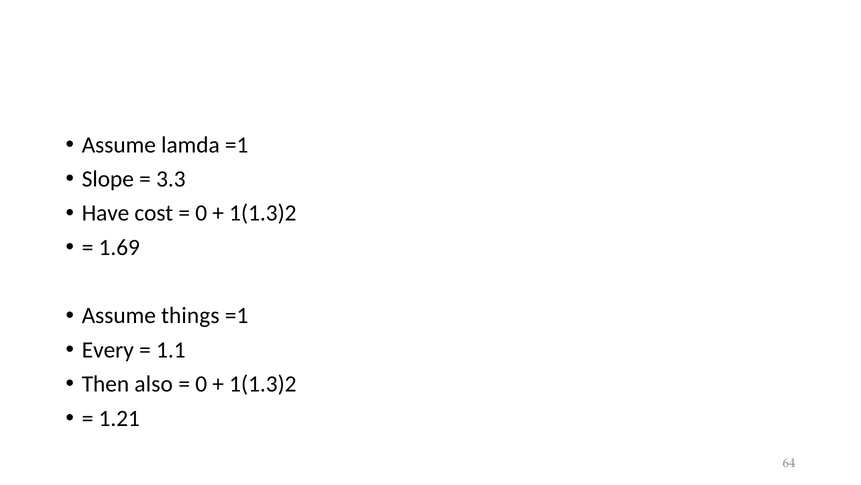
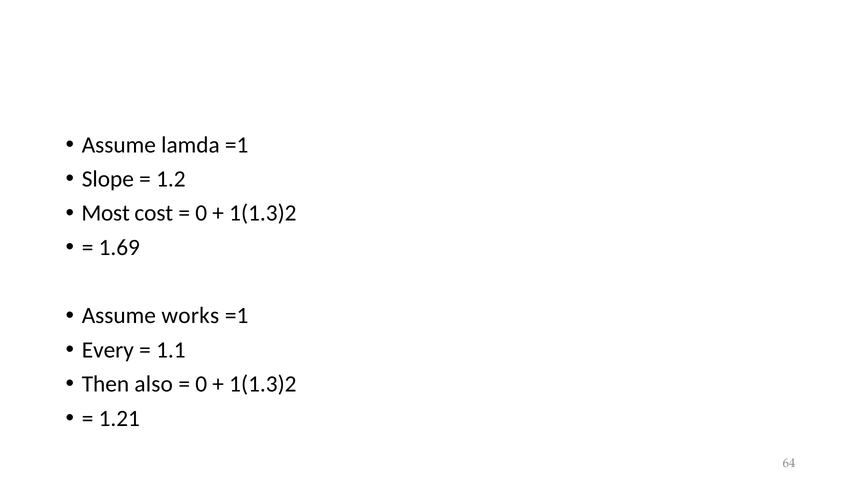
3.3: 3.3 -> 1.2 (171, 179)
Have: Have -> Most (106, 213)
things: things -> works (190, 315)
